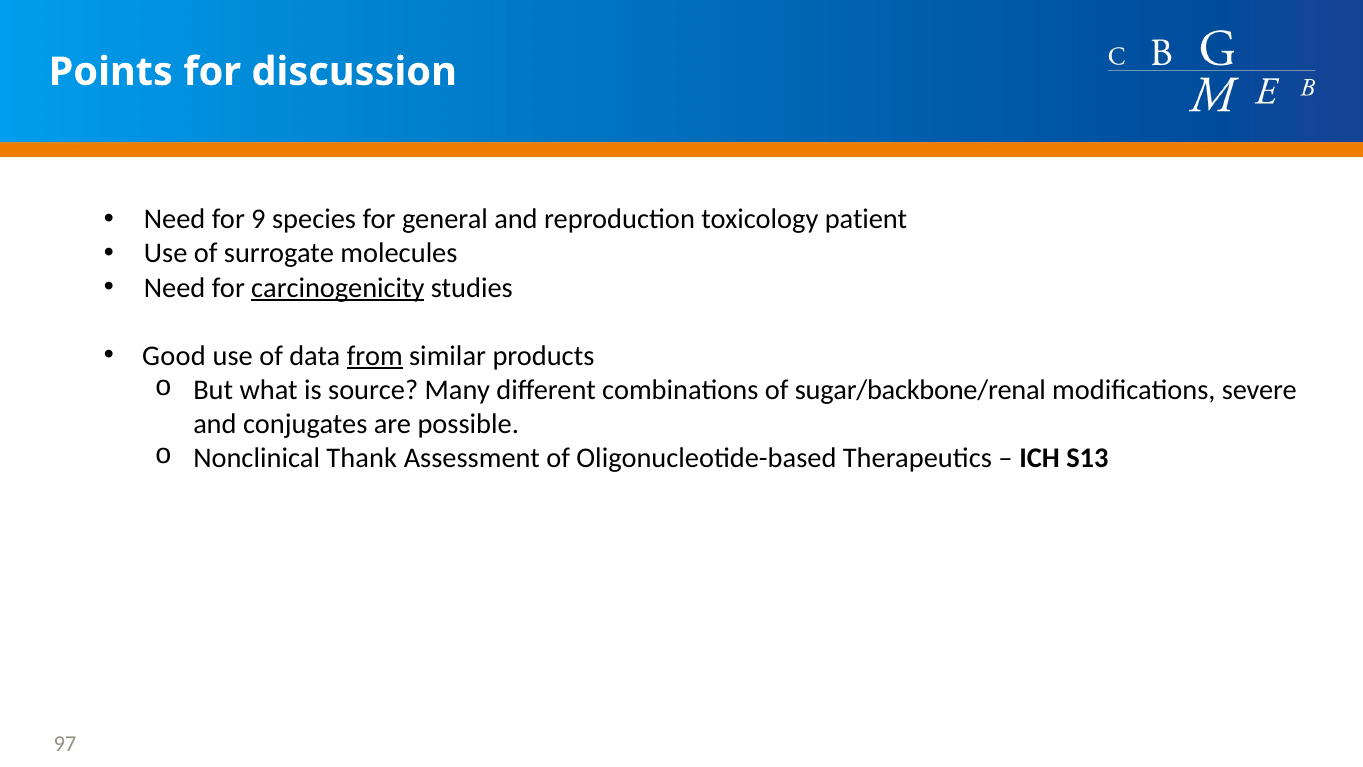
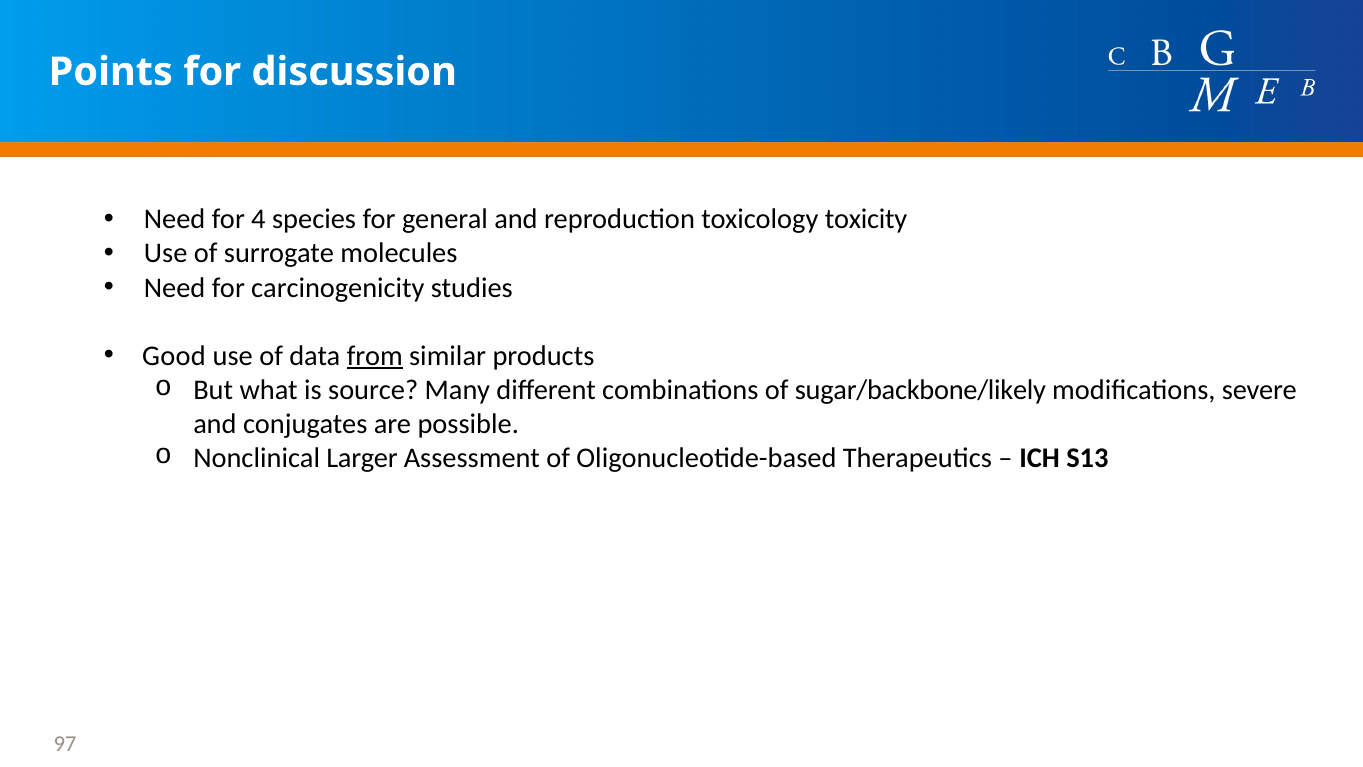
9: 9 -> 4 (258, 219)
patient: patient -> toxicity (866, 219)
carcinogenicity underline: present -> none (338, 288)
sugar/backbone/renal: sugar/backbone/renal -> sugar/backbone/likely (920, 390)
Thank: Thank -> Larger (362, 458)
